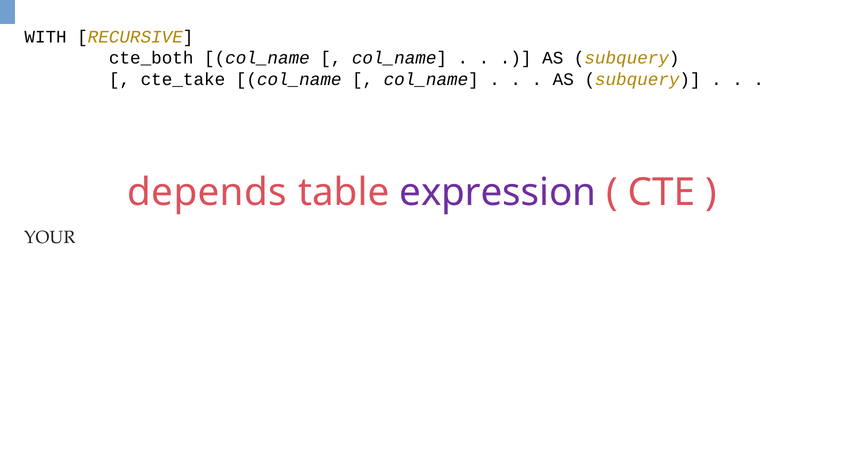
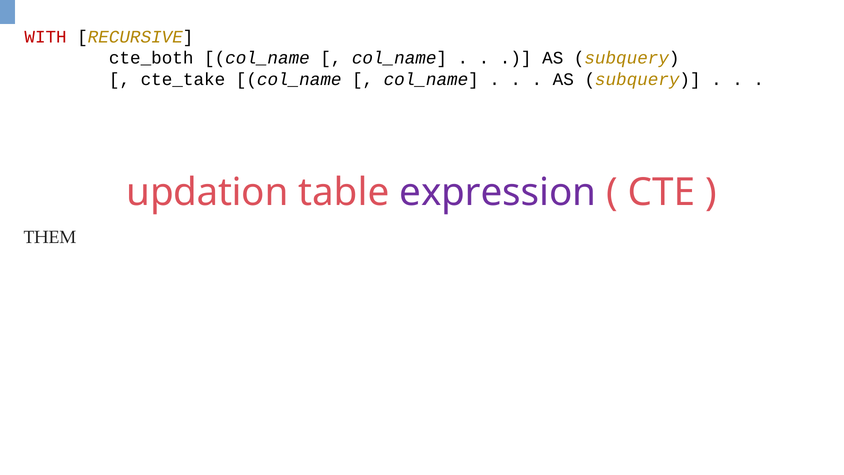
WITH colour: black -> red (46, 37)
depends: depends -> updation (207, 193)
YOUR: YOUR -> THEM (50, 237)
